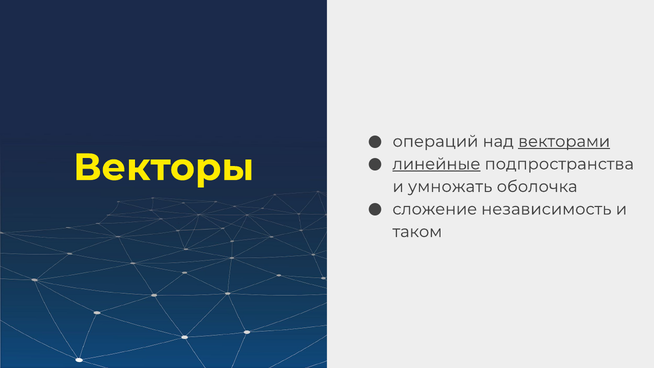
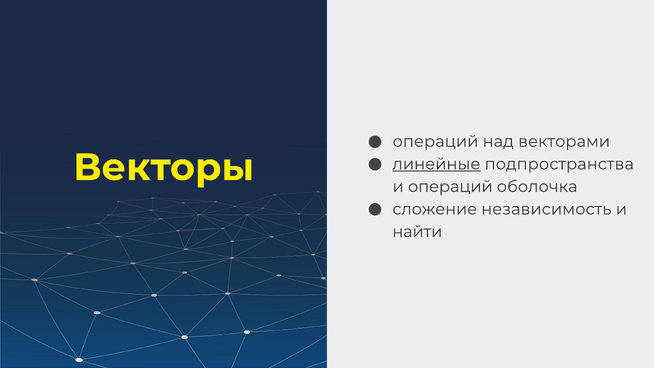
векторами underline: present -> none (564, 141)
и умножать: умножать -> операций (450, 187)
таком: таком -> найти (417, 232)
